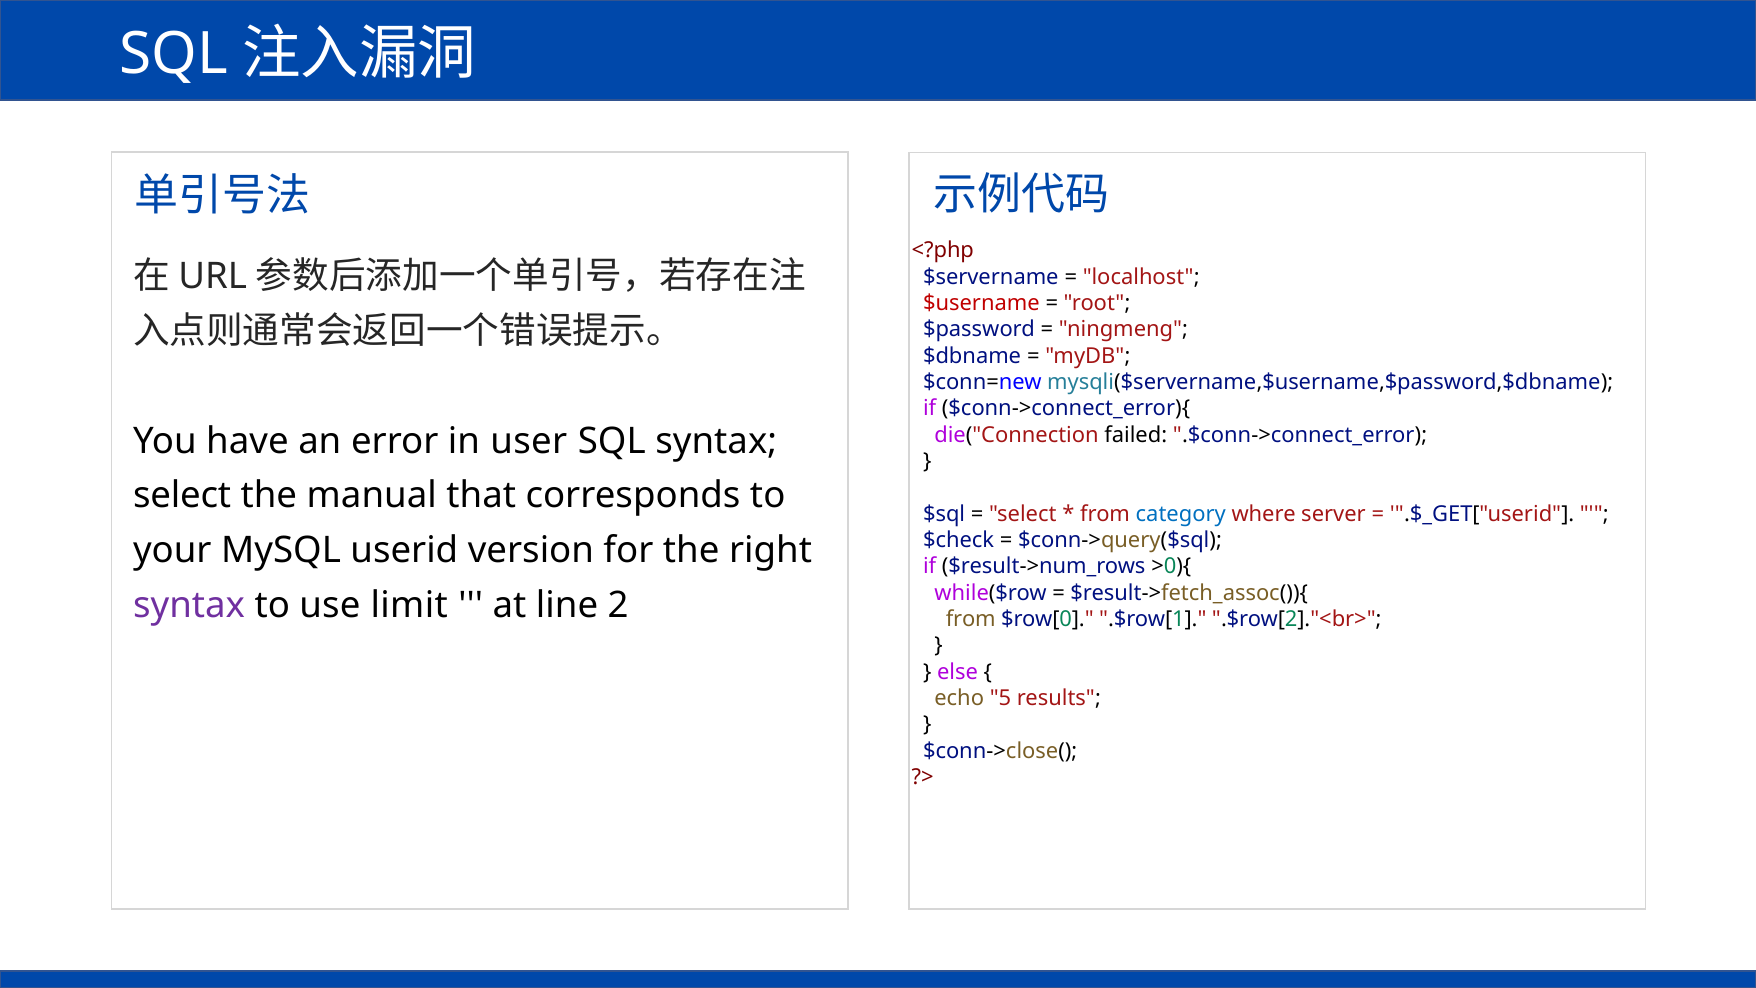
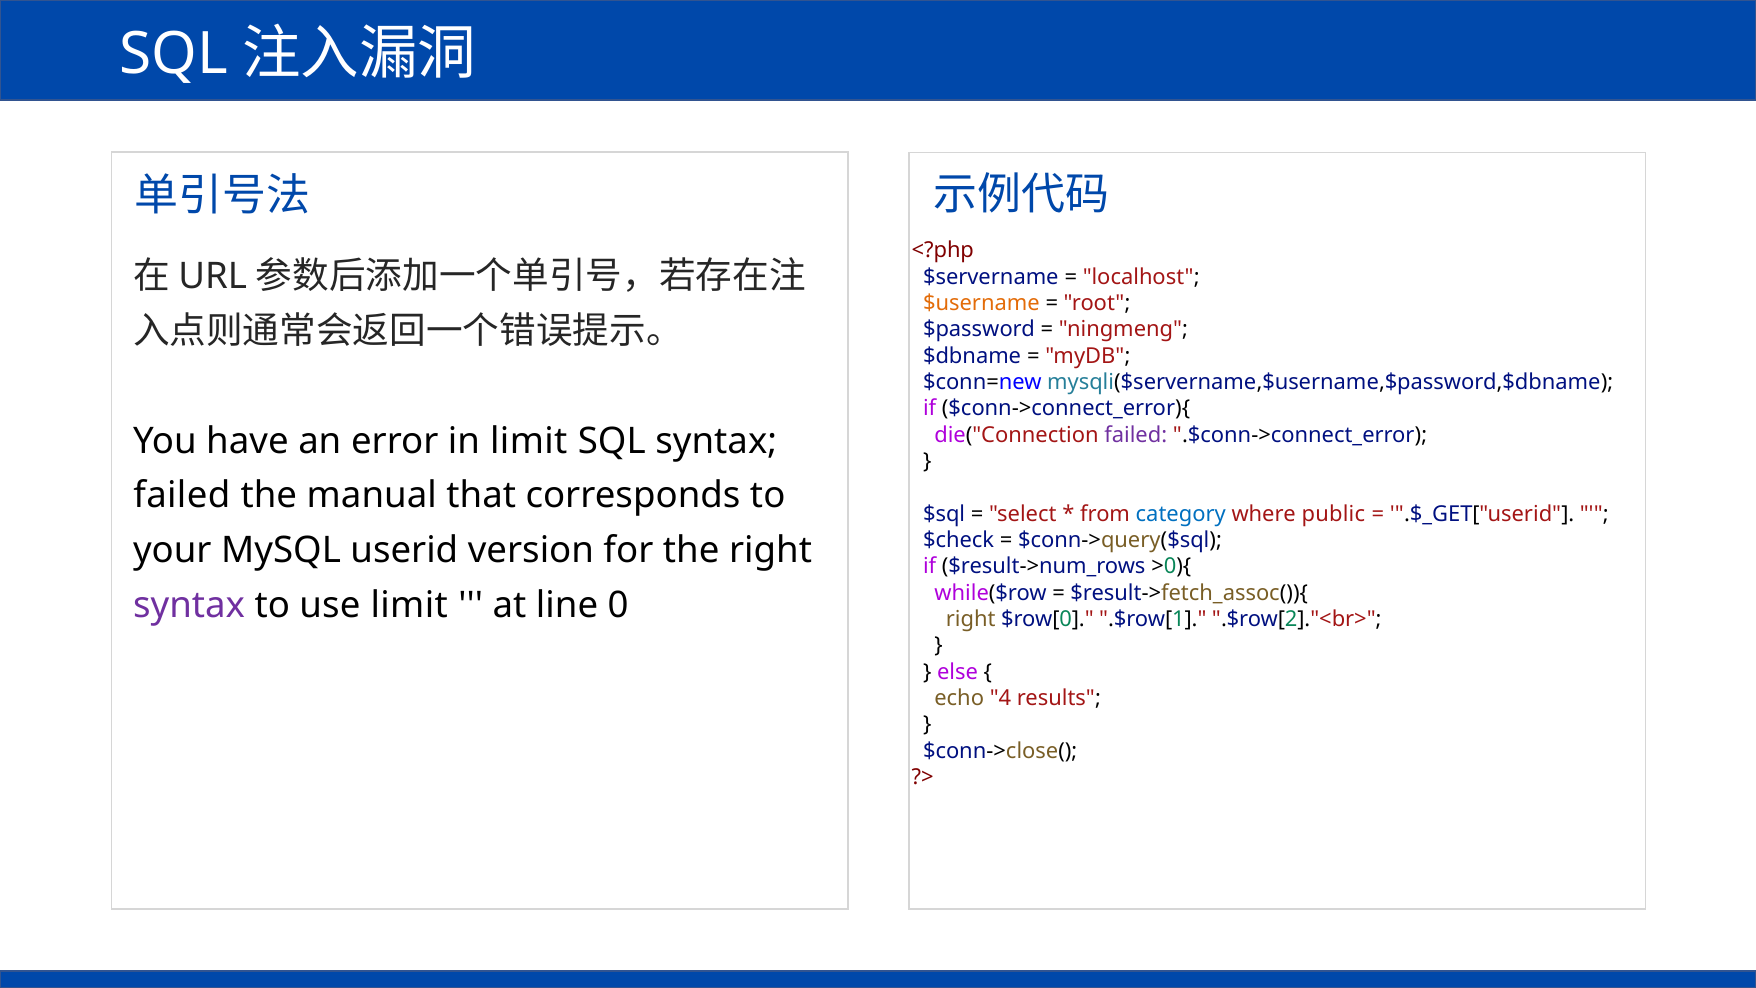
$username colour: red -> orange (981, 303)
failed colour: black -> purple (1136, 435)
in user: user -> limit (529, 441)
select: select -> failed (182, 496)
server: server -> public (1333, 514)
2: 2 -> 0 (618, 605)
from: from -> right (971, 619)
5: 5 -> 4 (1000, 698)
